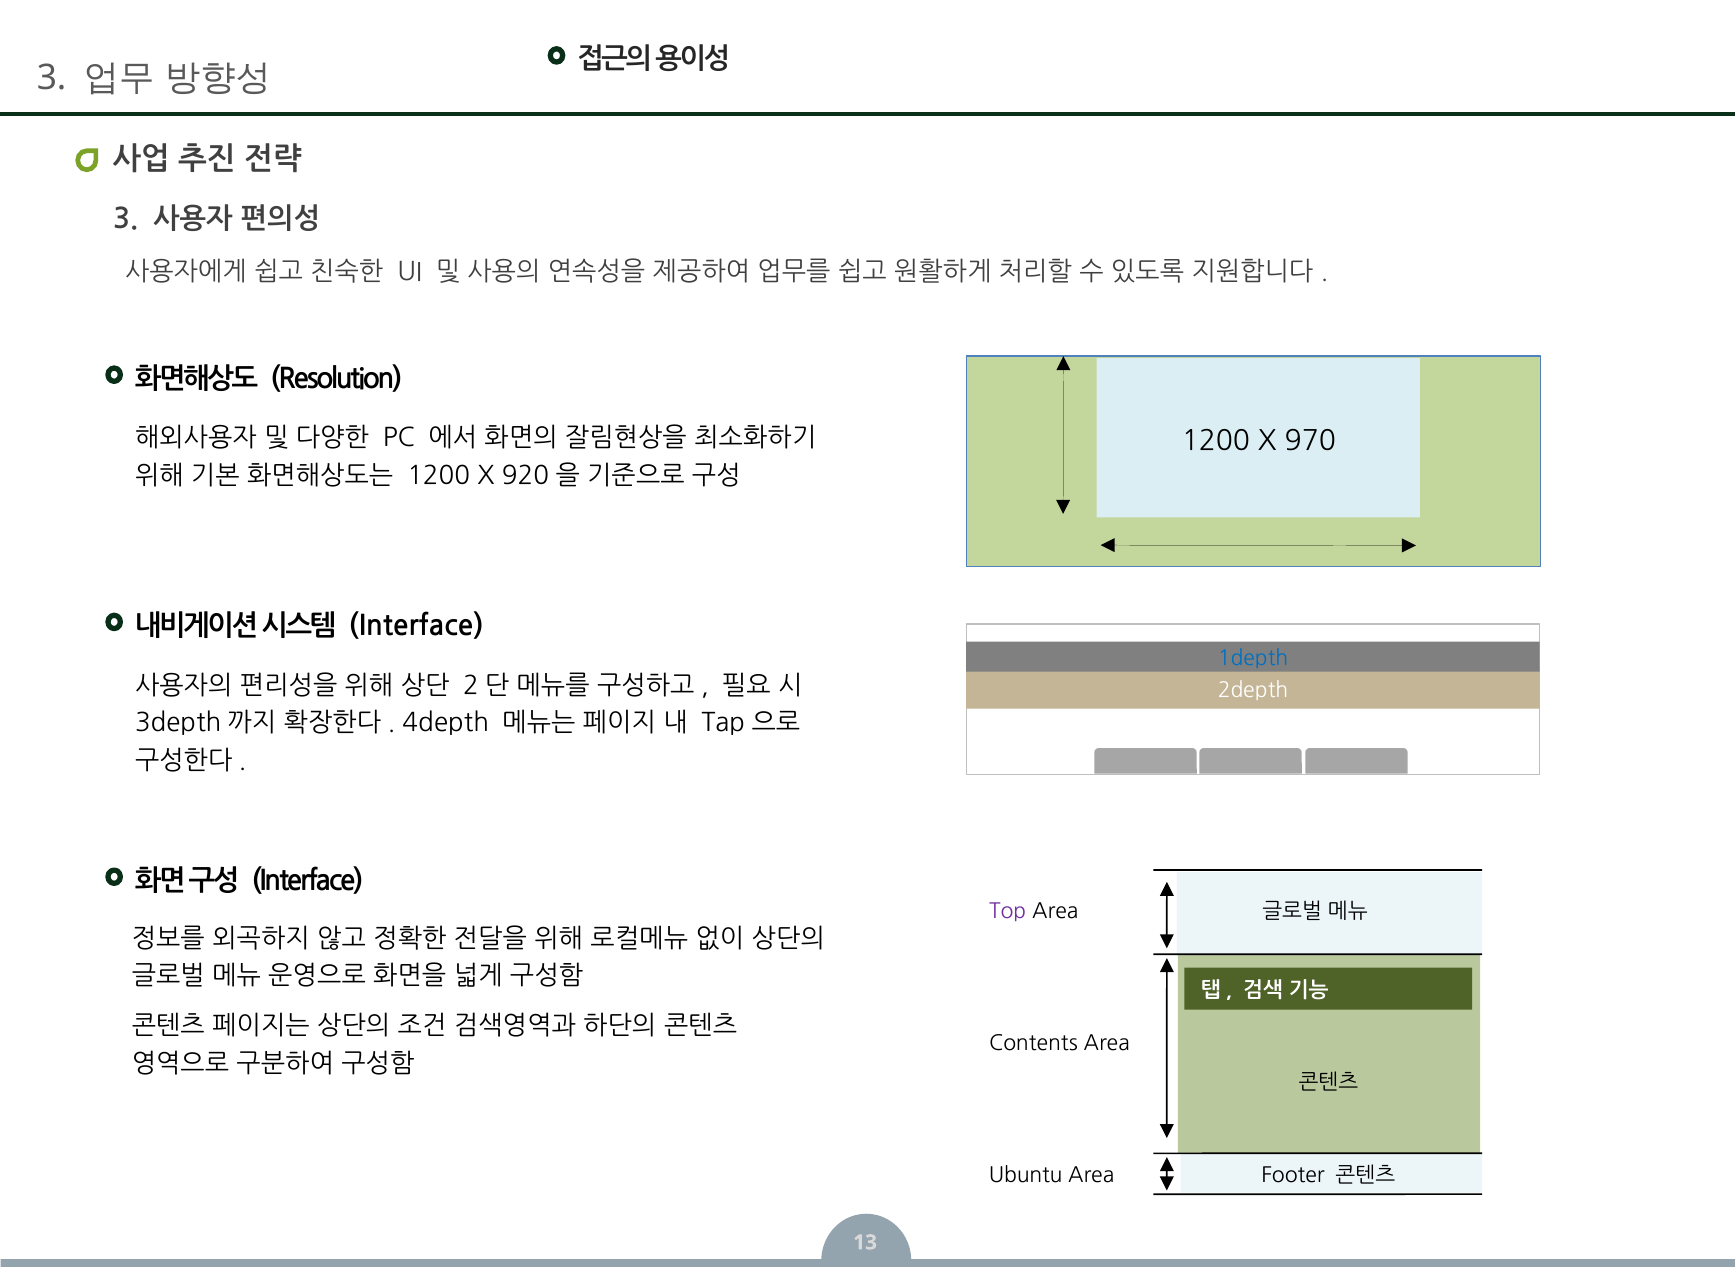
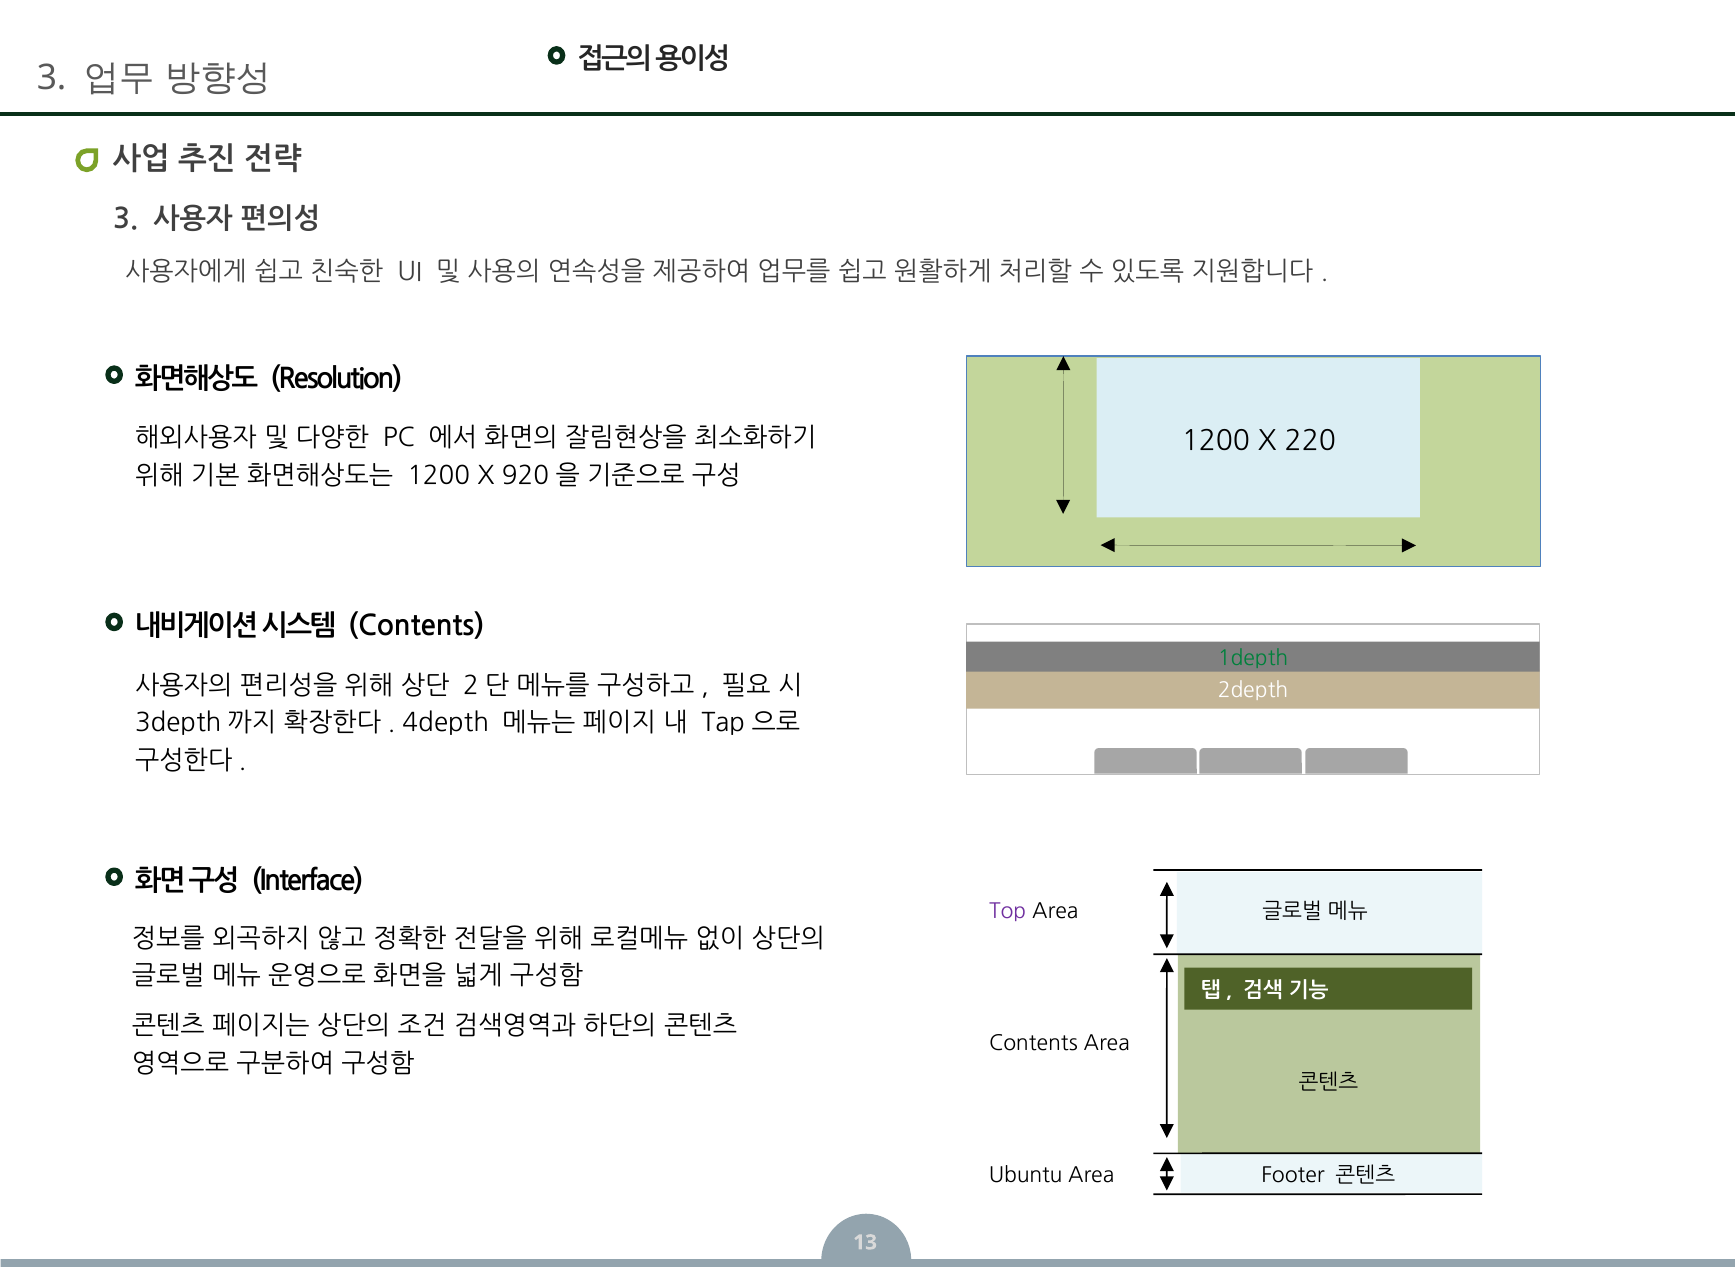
970: 970 -> 220 (1310, 442)
Interface: Interface -> Contents (416, 626)
1depth colour: blue -> green (1253, 659)
